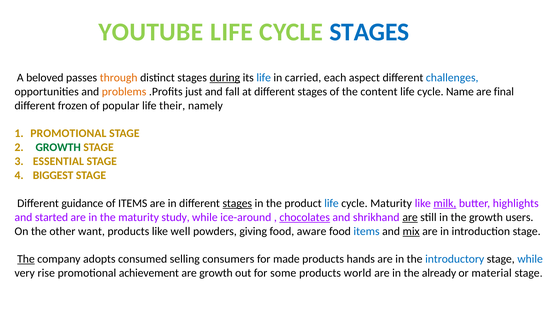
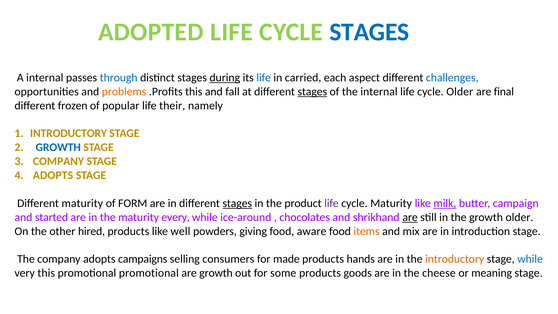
YOUTUBE: YOUTUBE -> ADOPTED (151, 32)
A beloved: beloved -> internal (45, 78)
through colour: orange -> blue (119, 78)
.Profits just: just -> this (194, 92)
stages underline: none -> present (312, 92)
the content: content -> internal (379, 92)
cycle Name: Name -> Older (460, 92)
PROMOTIONAL: PROMOTIONAL -> INTRODUCTORY (69, 133)
GROWTH colour: green -> blue (58, 147)
ESSENTIAL: ESSENTIAL -> COMPANY (58, 161)
BIGGEST: BIGGEST -> ADOPTS (53, 175)
Different guidance: guidance -> maturity (82, 203)
of ITEMS: ITEMS -> FORM (133, 203)
life colour: blue -> purple (331, 203)
highlights: highlights -> campaign (516, 203)
study: study -> every (176, 217)
chocolates underline: present -> none (305, 217)
growth users: users -> older (519, 217)
want: want -> hired (92, 231)
items colour: blue -> orange (366, 231)
mix underline: present -> none (411, 231)
The underline: present -> none (26, 259)
consumed: consumed -> campaigns (143, 259)
introductory colour: blue -> orange (455, 259)
very rise: rise -> this (46, 273)
promotional achievement: achievement -> promotional (149, 273)
world: world -> goods (358, 273)
already: already -> cheese (439, 273)
material: material -> meaning (492, 273)
